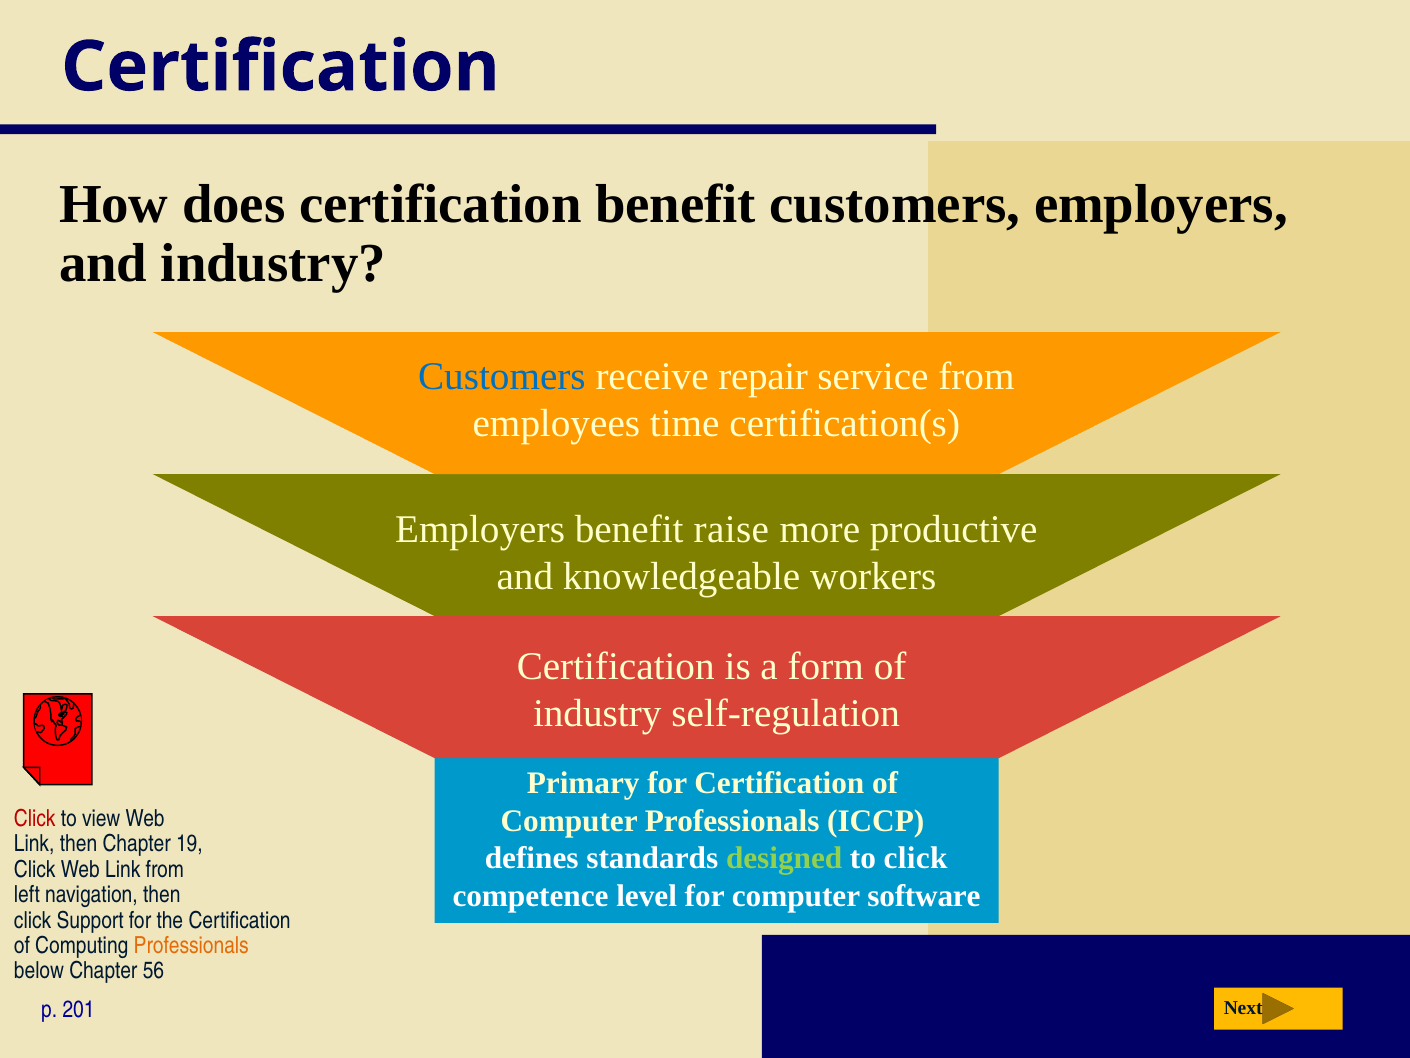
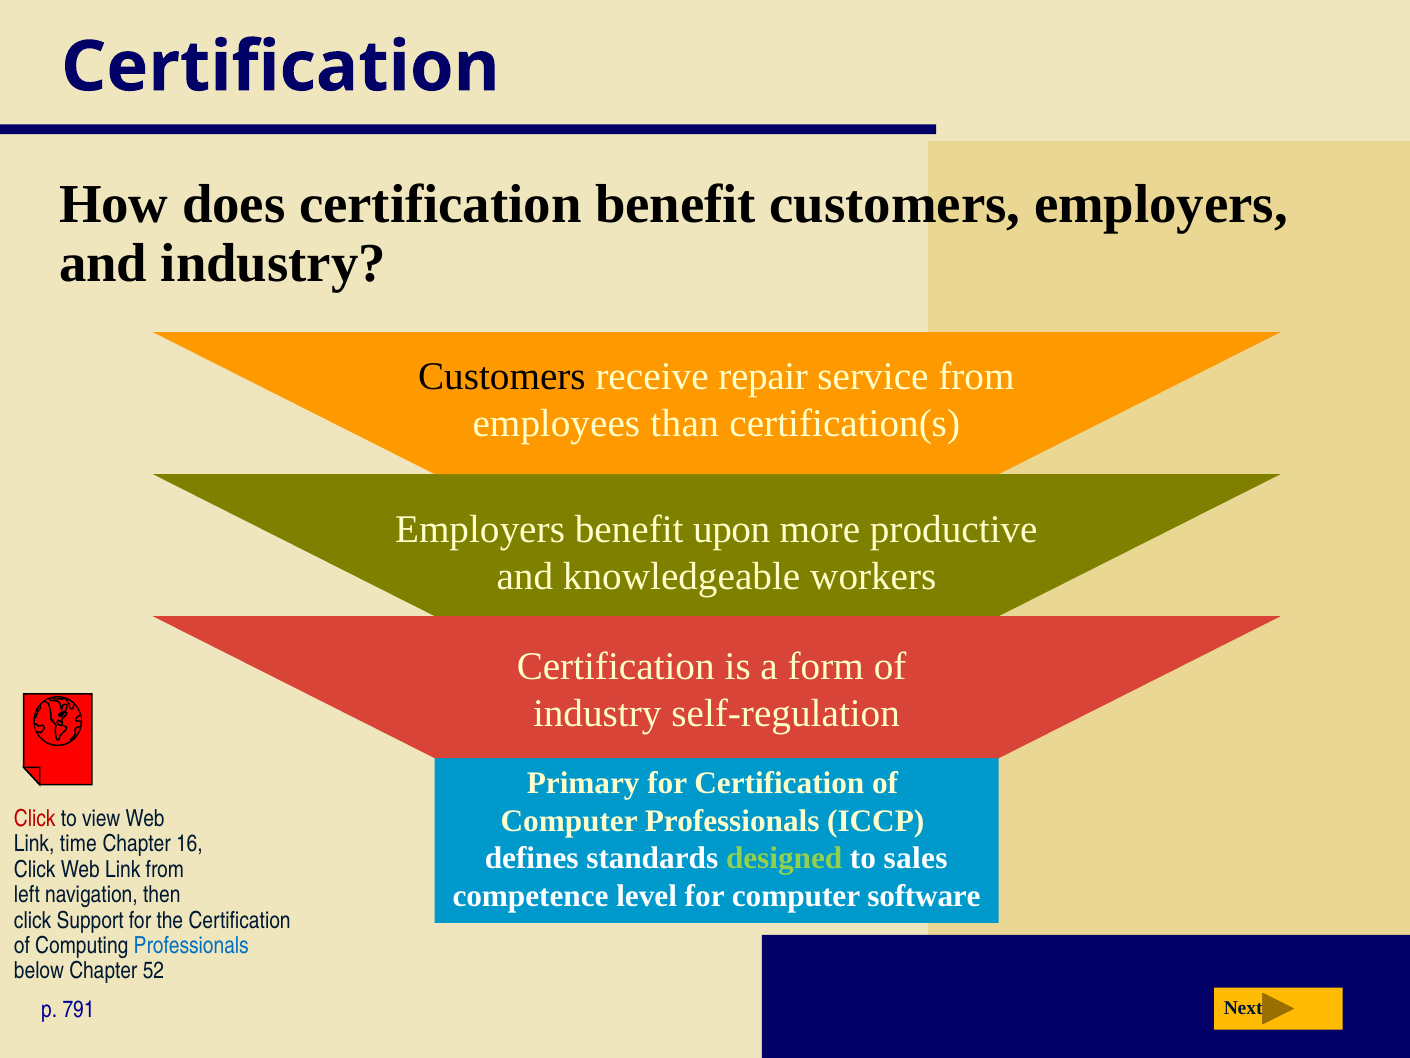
Customers colour: blue -> black (502, 377)
time: time -> than (685, 424)
raise: raise -> upon (732, 530)
Link then: then -> time (78, 844)
19: 19 -> 16 (189, 844)
to click: click -> sales (916, 858)
Professionals colour: orange -> blue (191, 945)
56: 56 -> 52 (153, 971)
201: 201 -> 791 (79, 1010)
